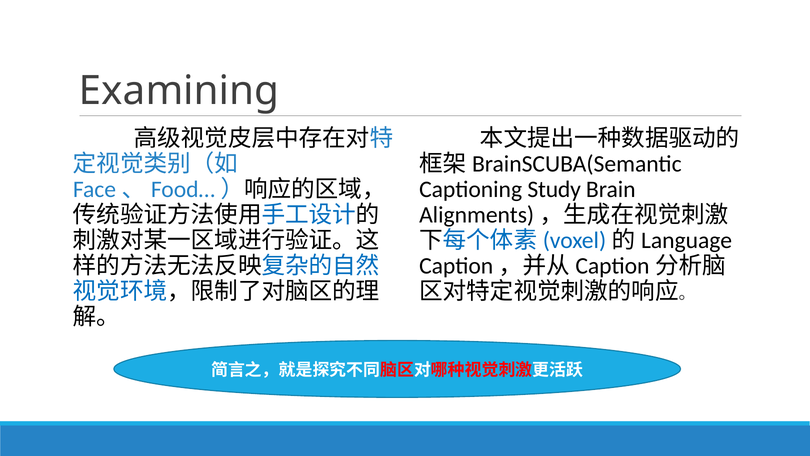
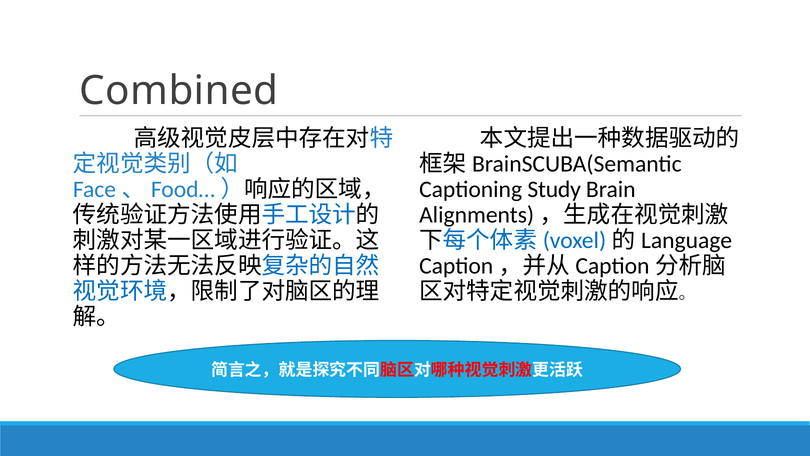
Examining: Examining -> Combined (179, 91)
